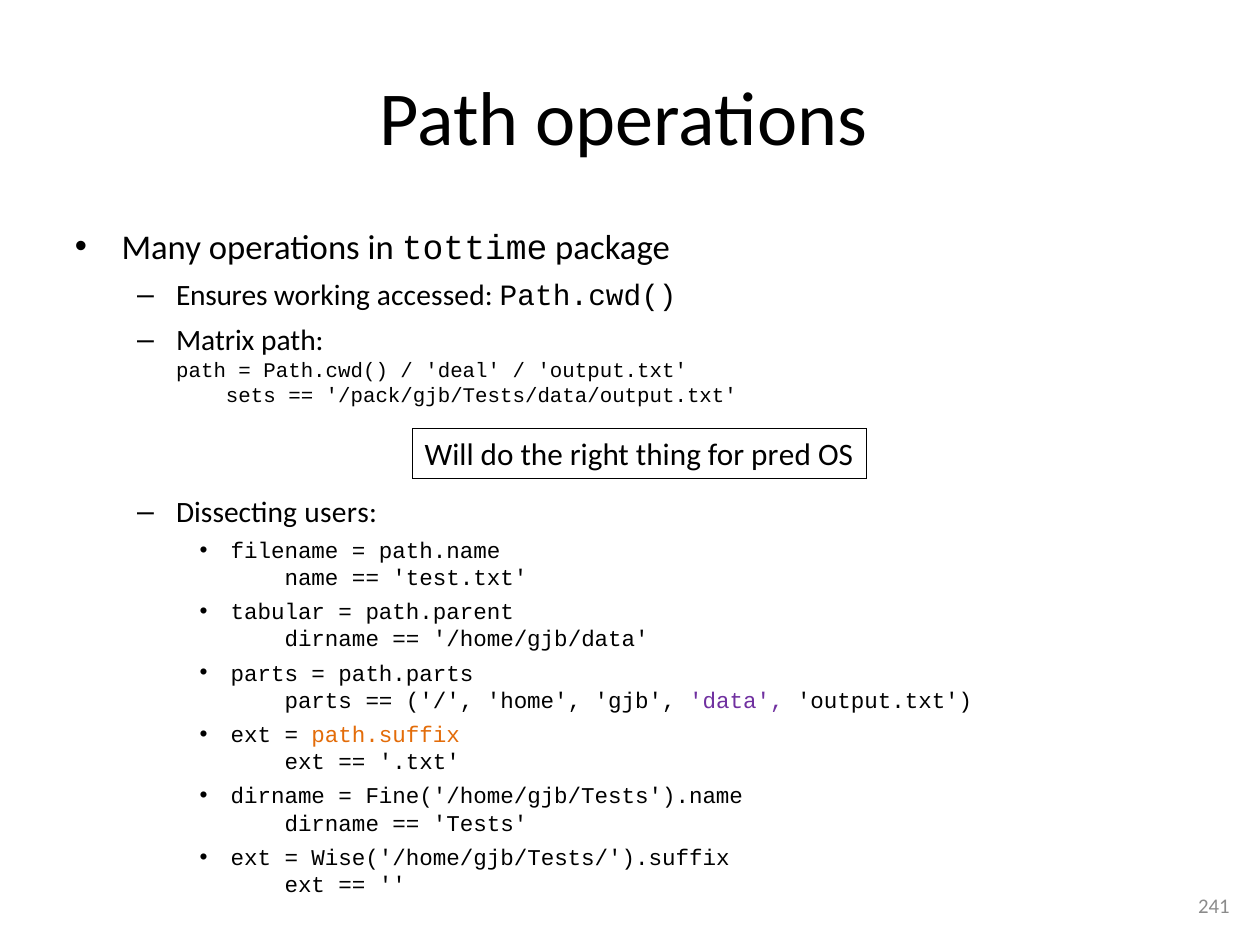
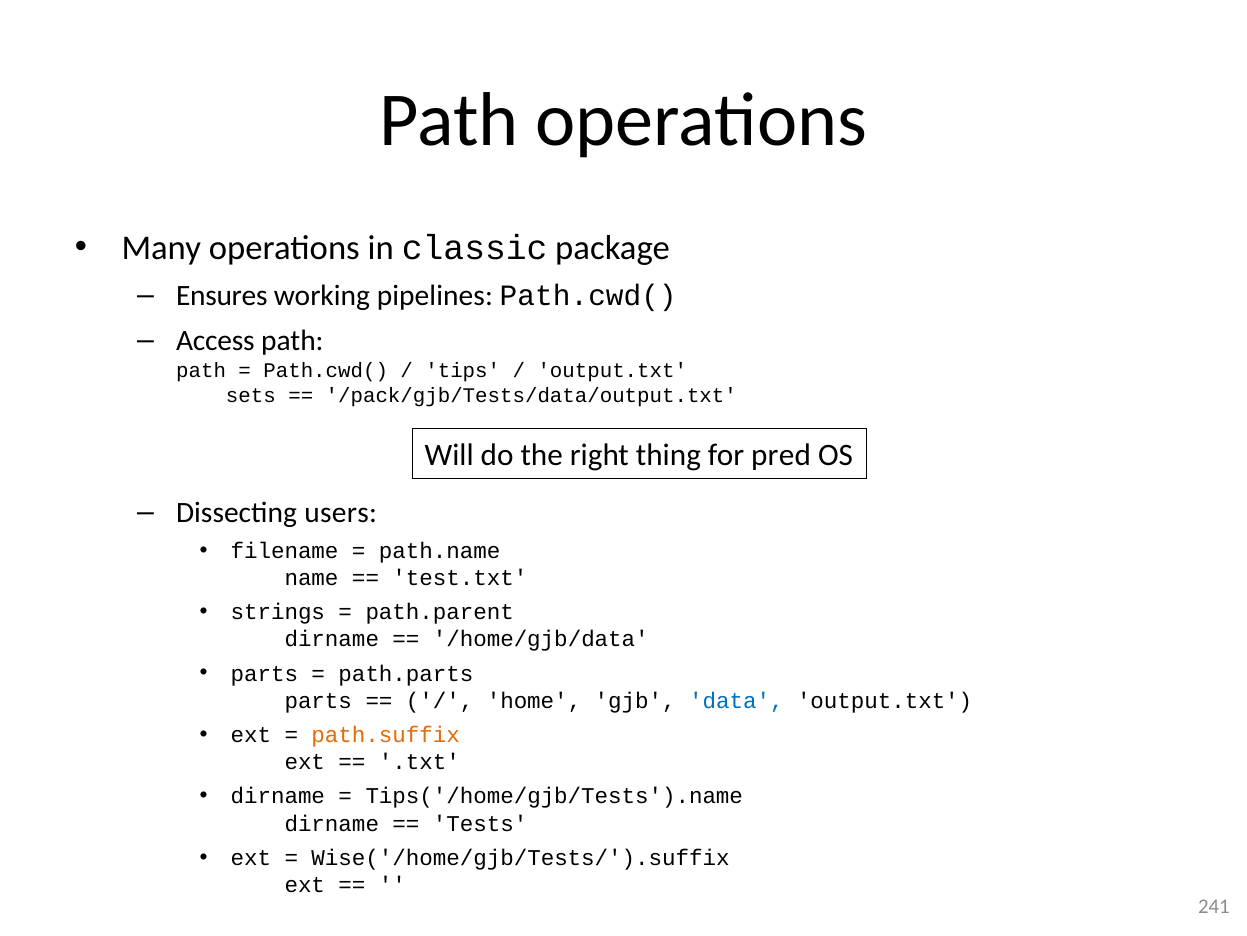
tottime: tottime -> classic (475, 248)
accessed: accessed -> pipelines (435, 295)
Matrix: Matrix -> Access (215, 341)
deal: deal -> tips (463, 370)
tabular: tabular -> strings (278, 612)
data colour: purple -> blue (736, 700)
Fine('/home/gjb/Tests').name: Fine('/home/gjb/Tests').name -> Tips('/home/gjb/Tests').name (554, 796)
